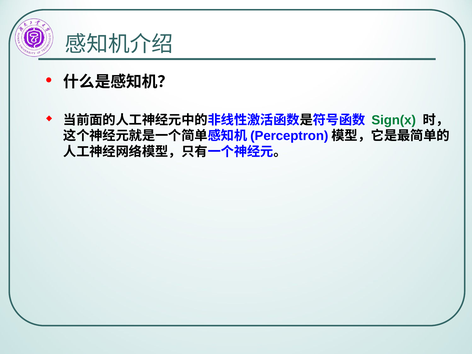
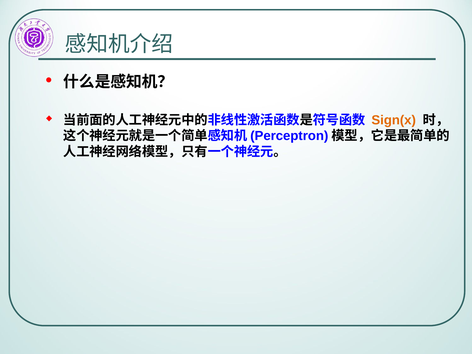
Sign(x colour: green -> orange (394, 120)
